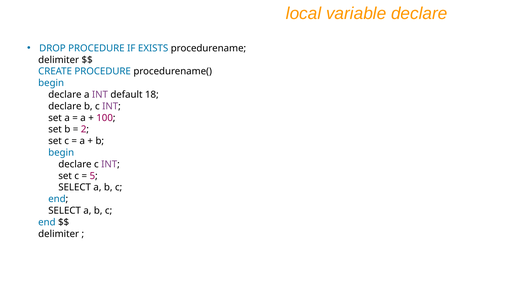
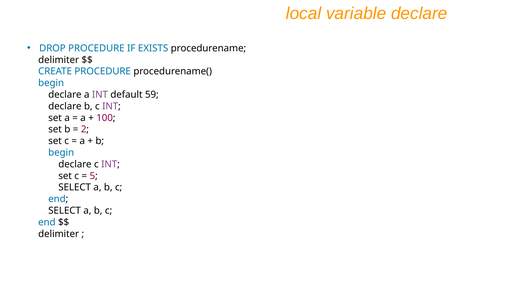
18: 18 -> 59 (152, 95)
